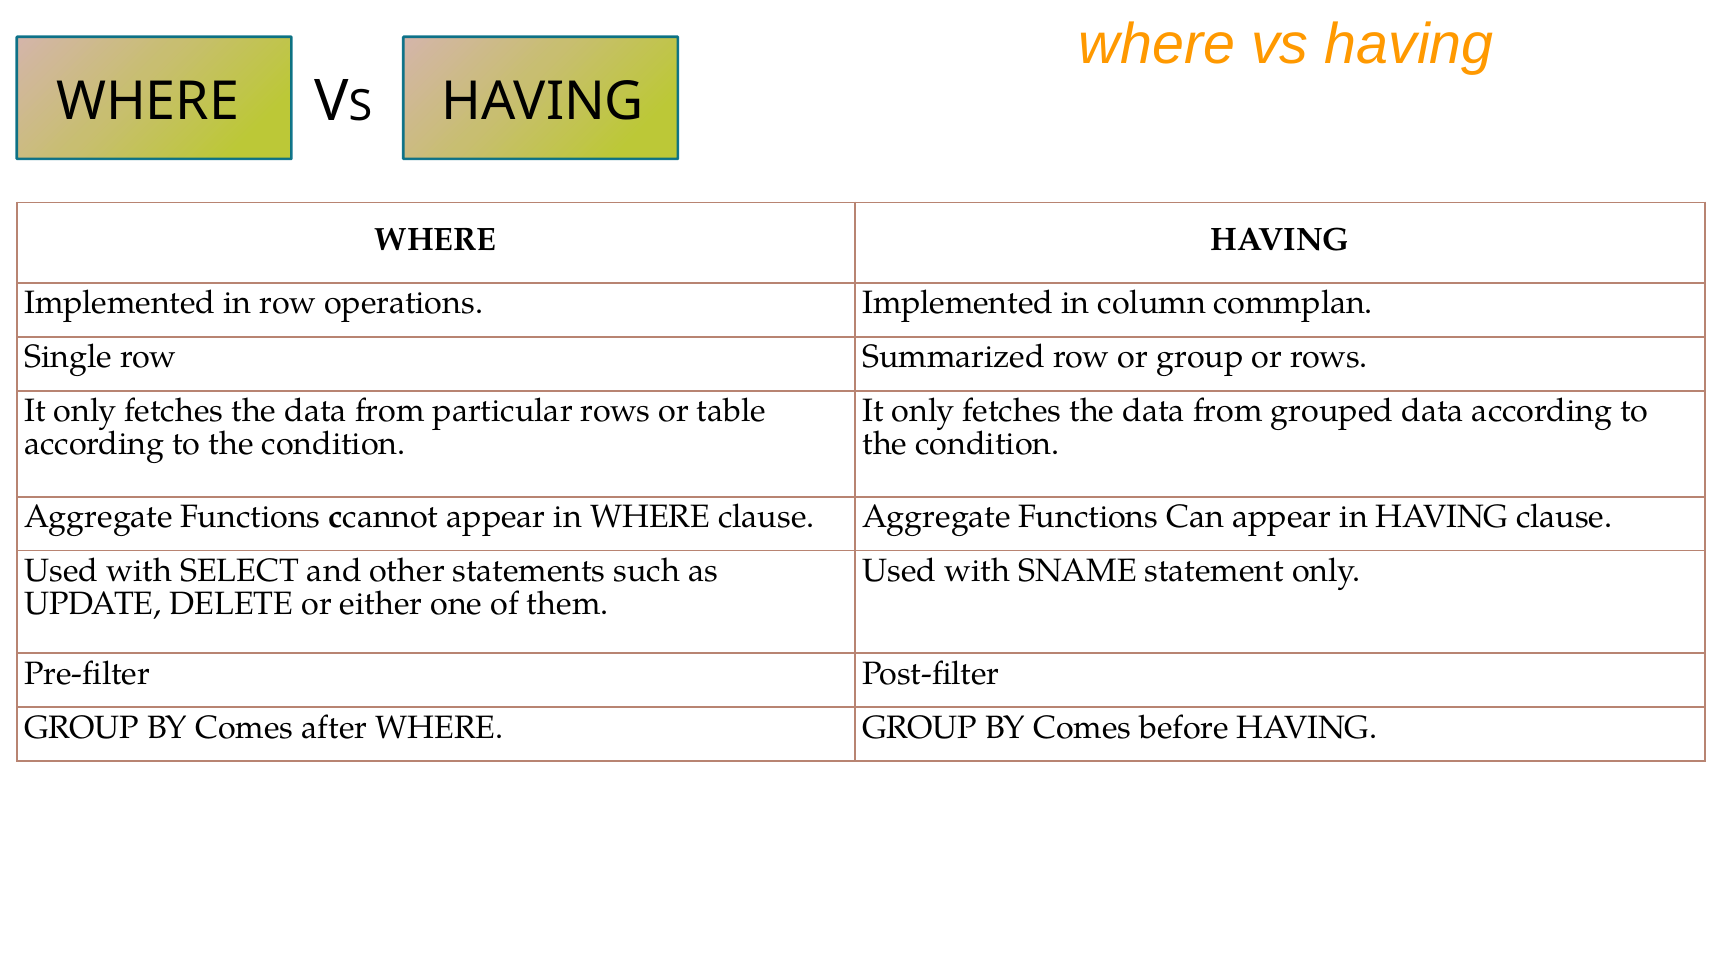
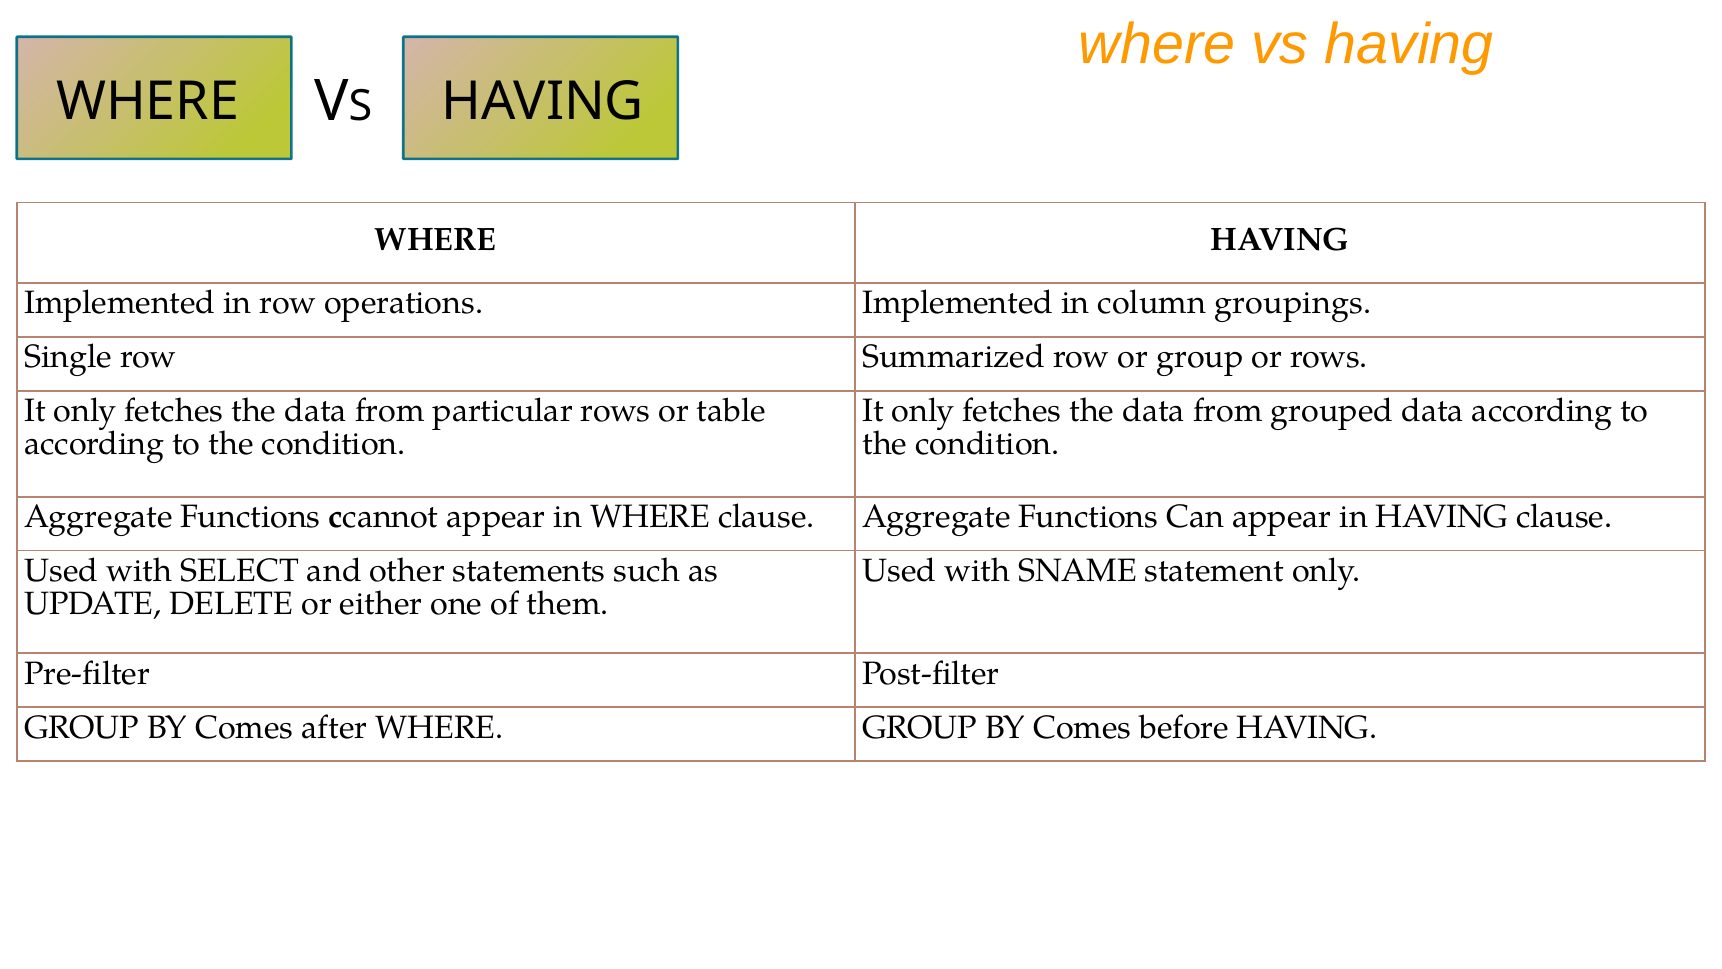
commplan: commplan -> groupings (1293, 303)
